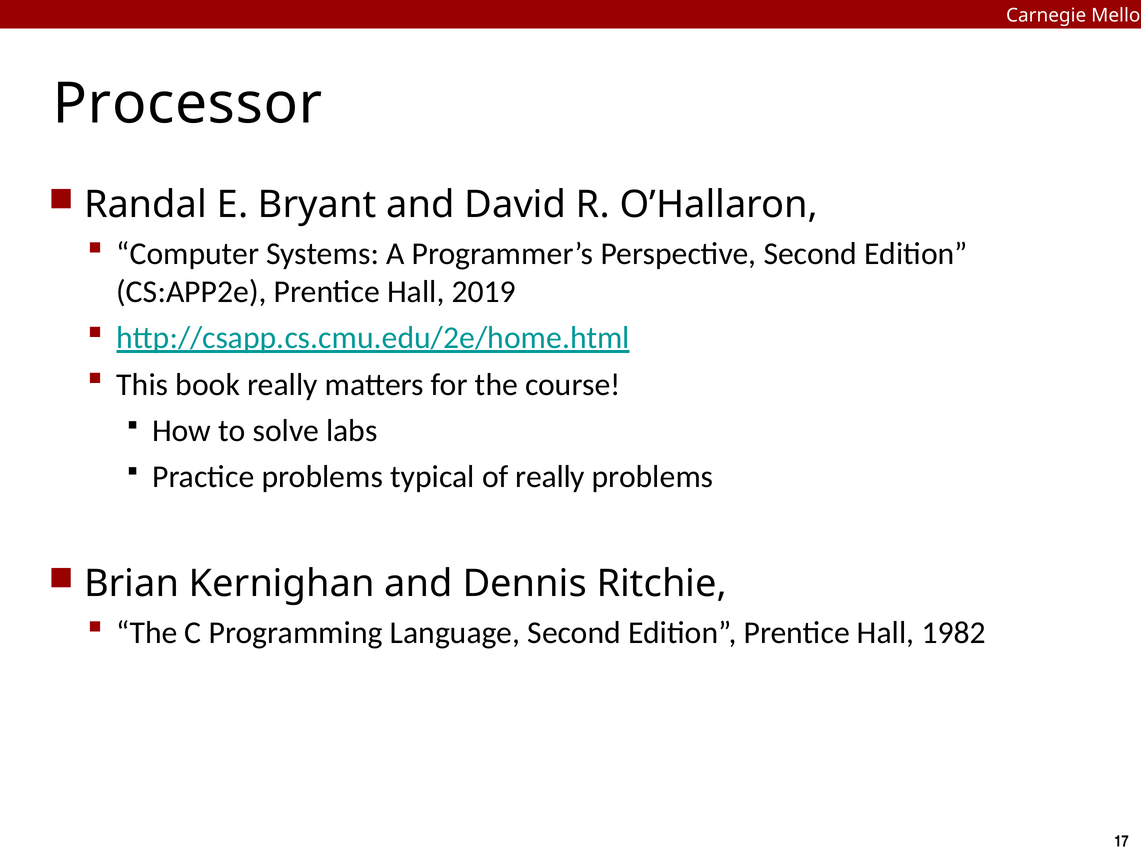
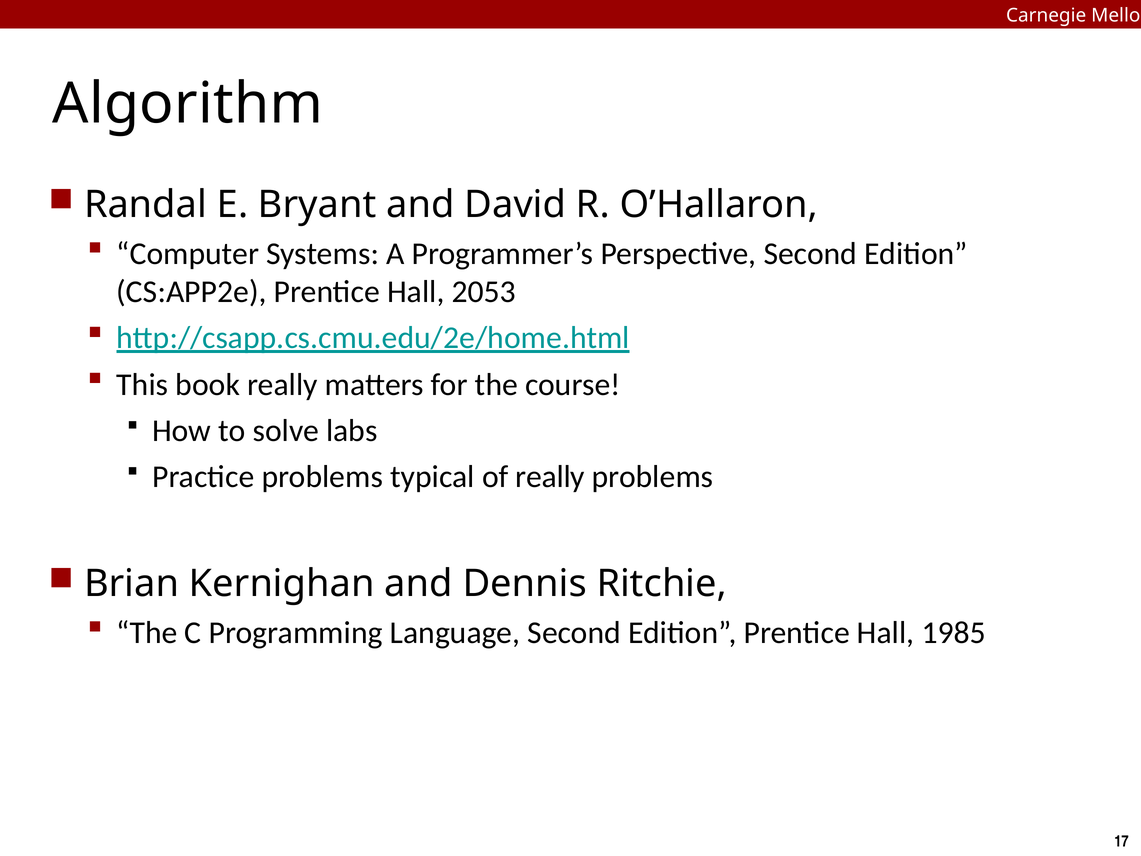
Processor: Processor -> Algorithm (188, 104)
2019: 2019 -> 2053 (484, 292)
1982: 1982 -> 1985 (954, 633)
